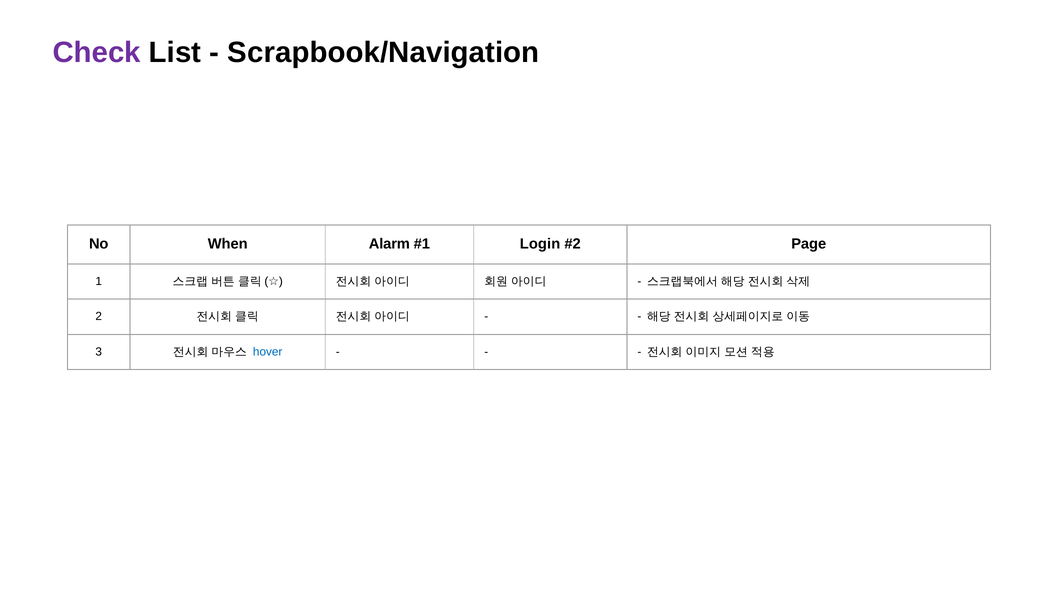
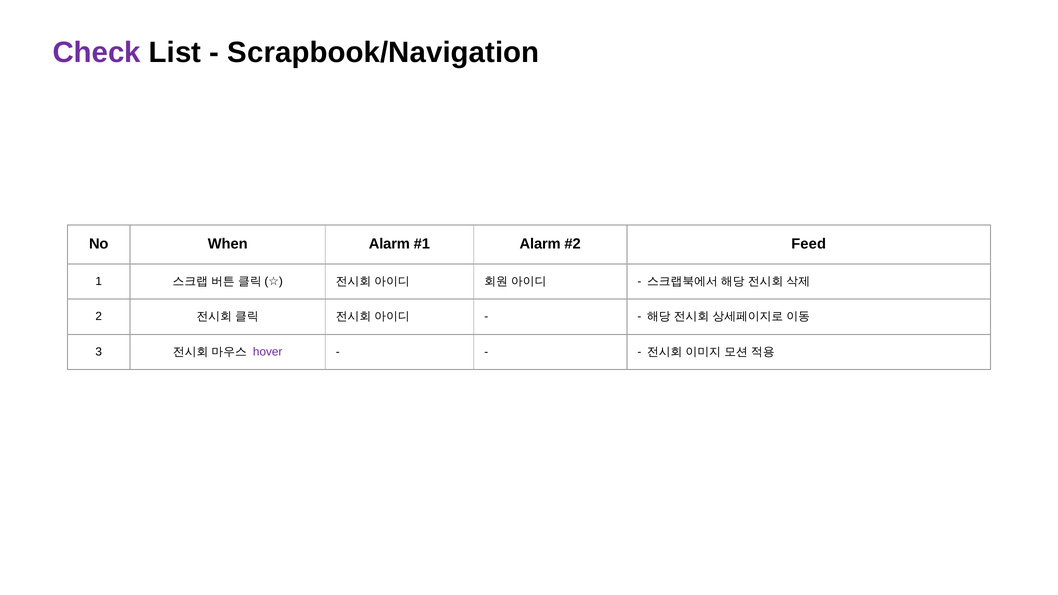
Login: Login -> Alarm (540, 244)
Page: Page -> Feed (809, 244)
hover colour: blue -> purple (268, 352)
